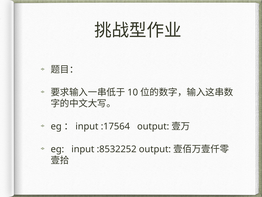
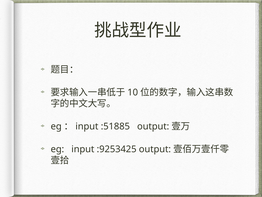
:17564: :17564 -> :51885 (115, 126)
:8532252: :8532252 -> :9253425 (117, 149)
